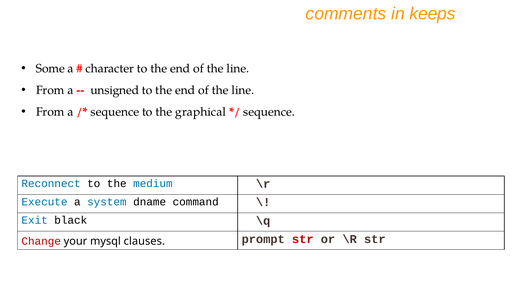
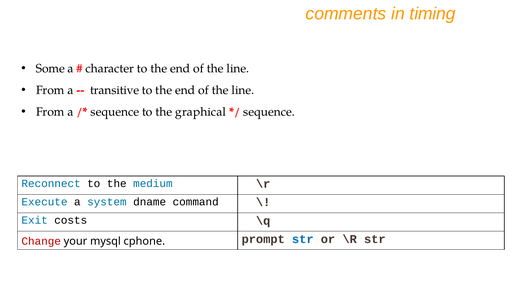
keeps: keeps -> timing (433, 14)
unsigned: unsigned -> transitive (115, 90)
black: black -> costs (71, 220)
clauses: clauses -> cphone (144, 241)
str colour: red -> blue (303, 239)
